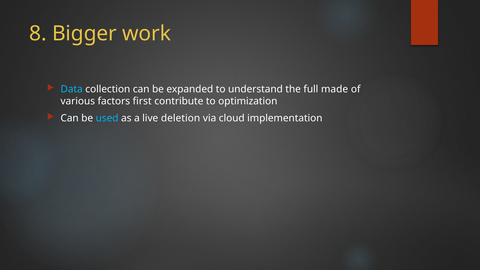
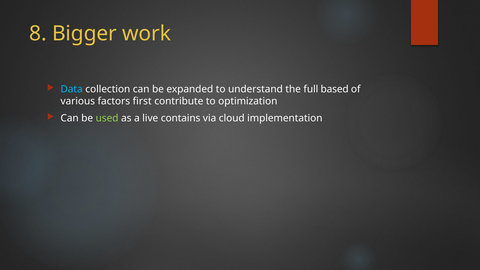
made: made -> based (335, 89)
used colour: light blue -> light green (107, 118)
deletion: deletion -> contains (181, 118)
